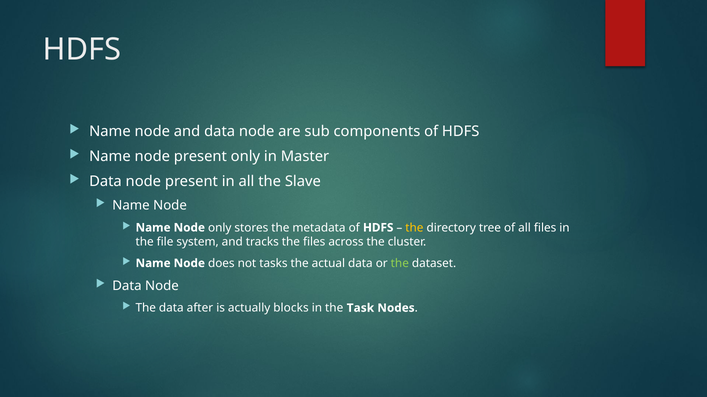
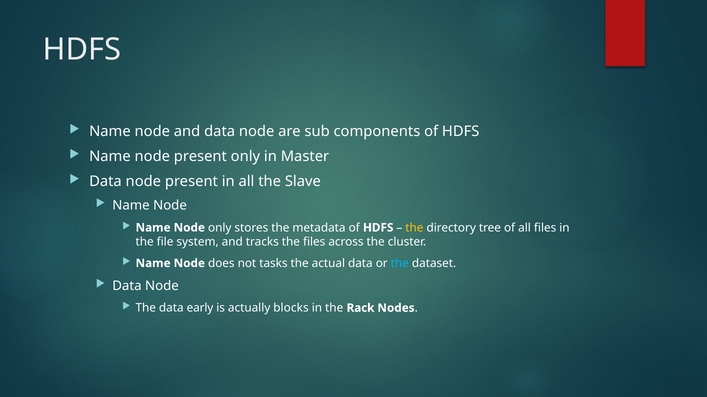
the colour: light green -> light blue (400, 264)
after: after -> early (200, 308)
Task: Task -> Rack (361, 308)
